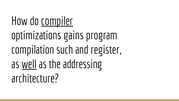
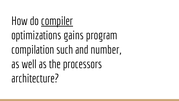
register: register -> number (106, 50)
well underline: present -> none (29, 64)
addressing: addressing -> processors (83, 64)
